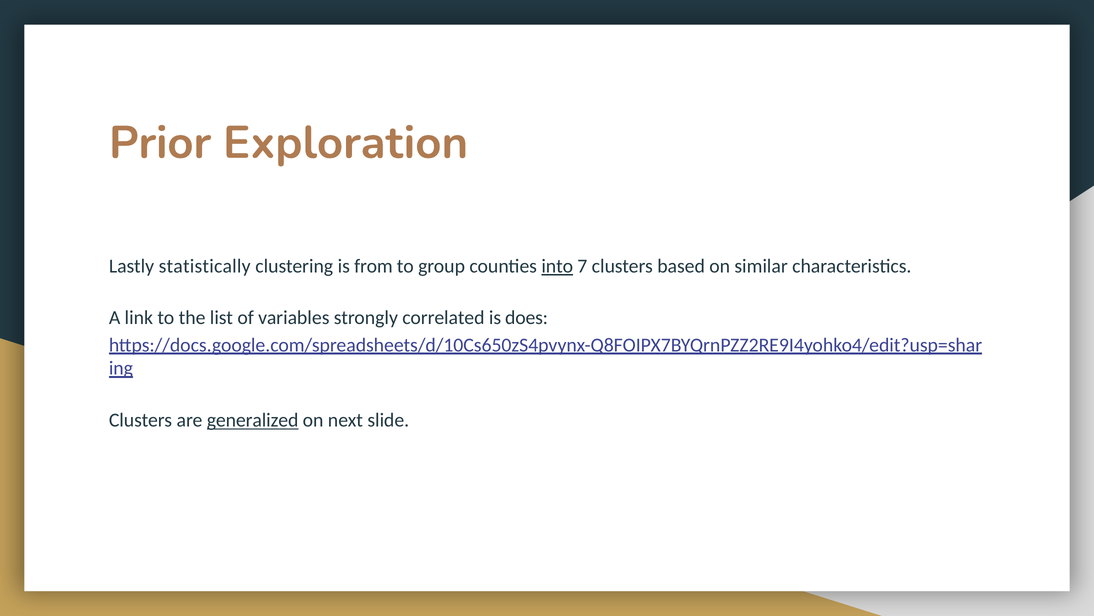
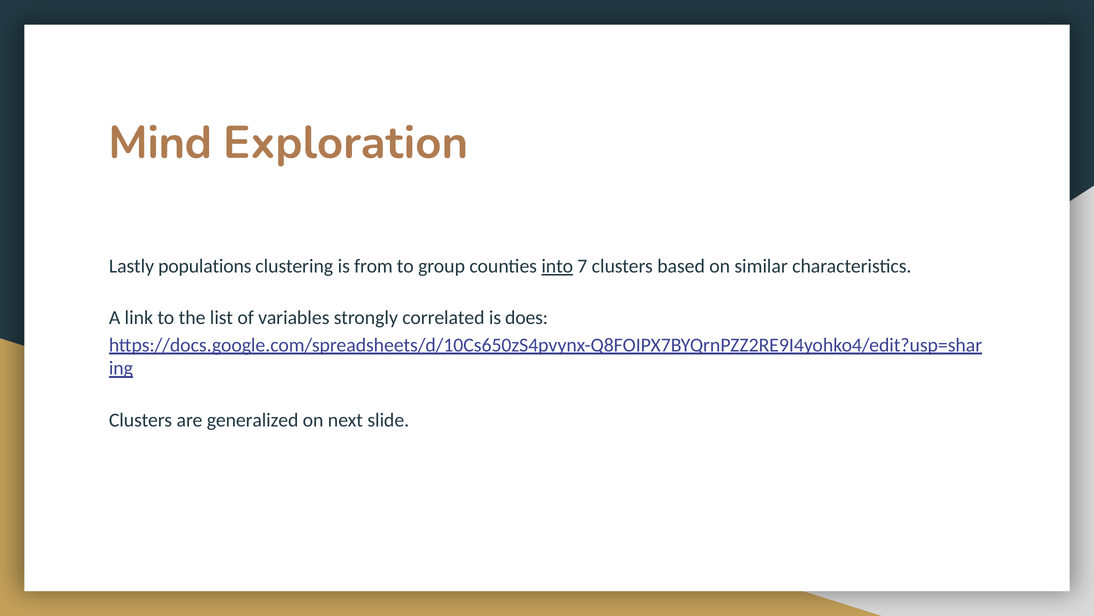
Prior: Prior -> Mind (160, 143)
statistically: statistically -> populations (205, 266)
generalized underline: present -> none (253, 420)
